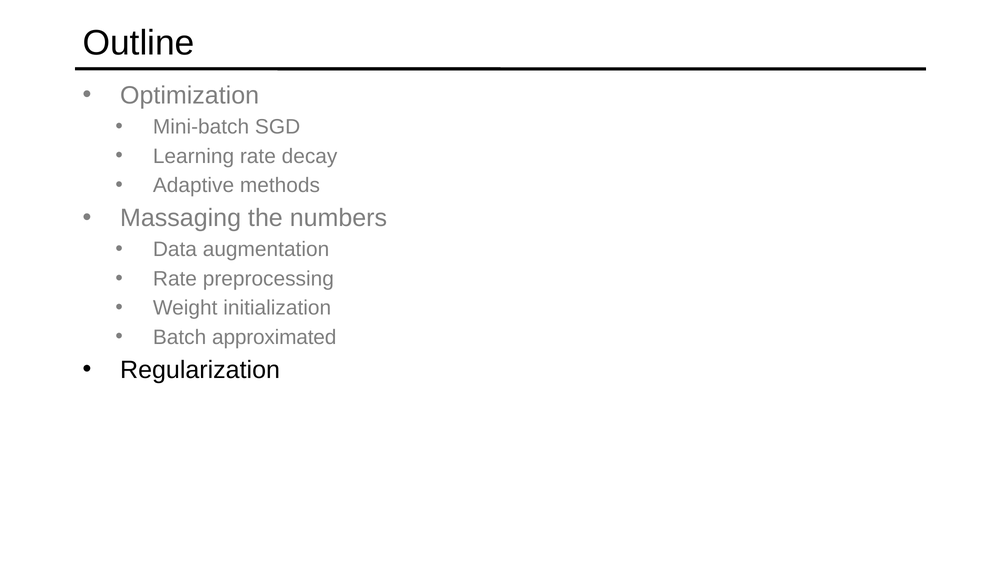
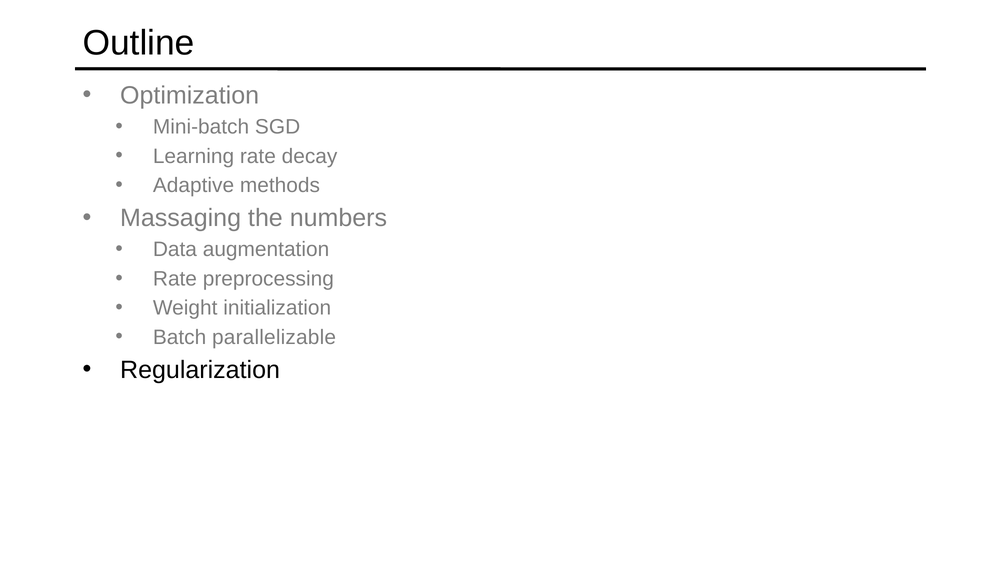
approximated: approximated -> parallelizable (274, 337)
